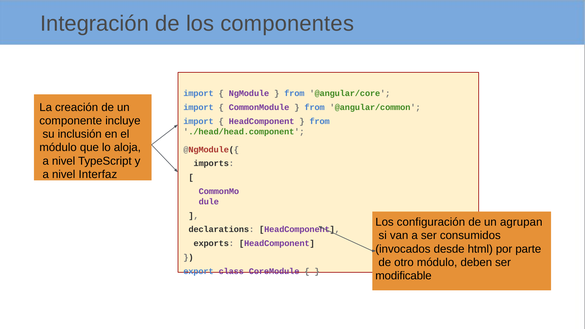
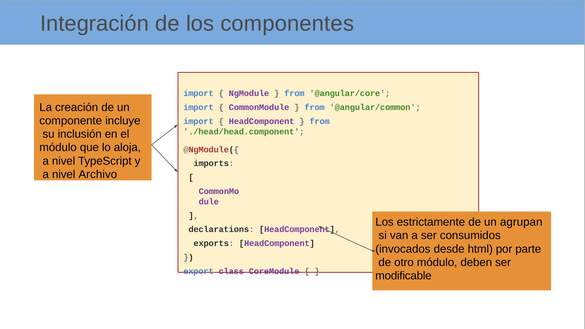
Interfaz: Interfaz -> Archivo (98, 174)
configuración: configuración -> estrictamente (431, 222)
